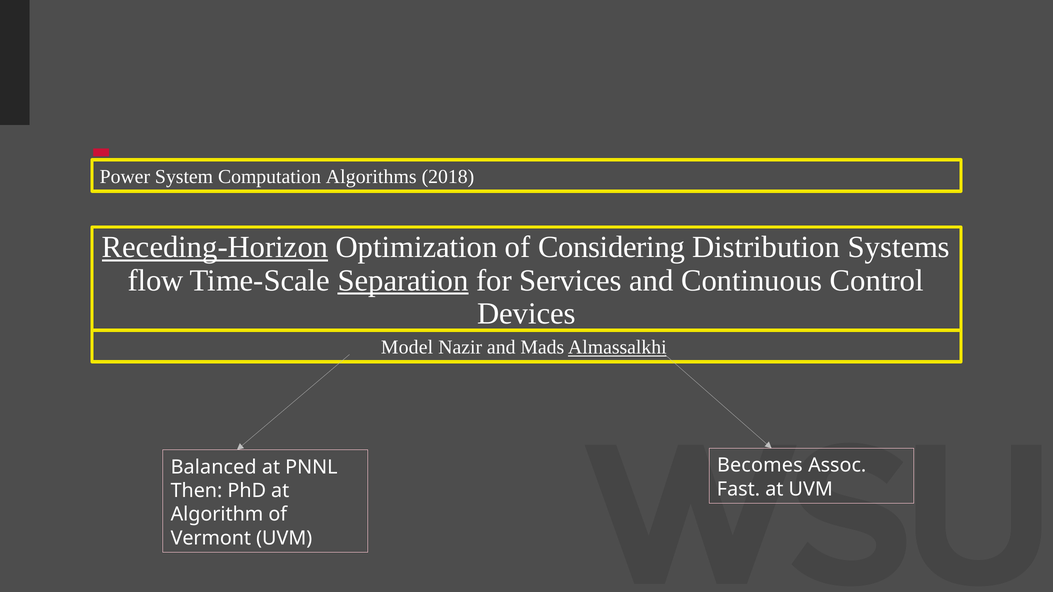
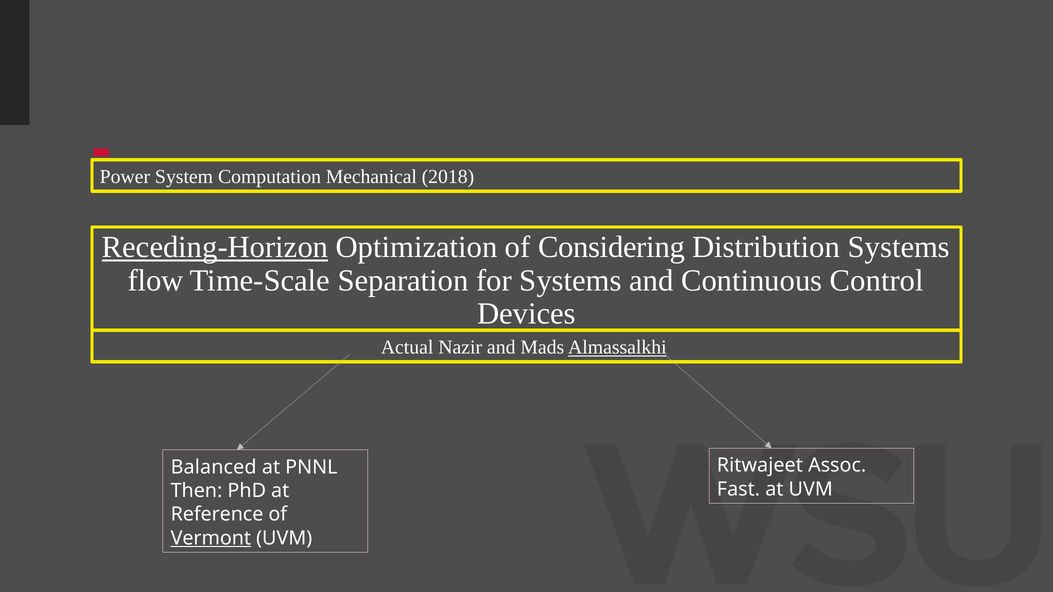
Algorithms: Algorithms -> Mechanical (371, 177)
Separation underline: present -> none (403, 281)
for Services: Services -> Systems (571, 281)
Model: Model -> Actual (407, 348)
Becomes: Becomes -> Ritwajeet (760, 466)
Algorithm: Algorithm -> Reference (217, 515)
Vermont underline: none -> present (211, 538)
